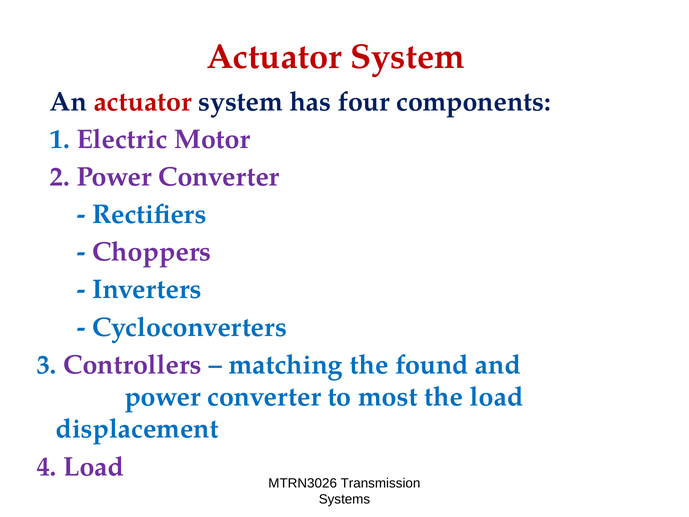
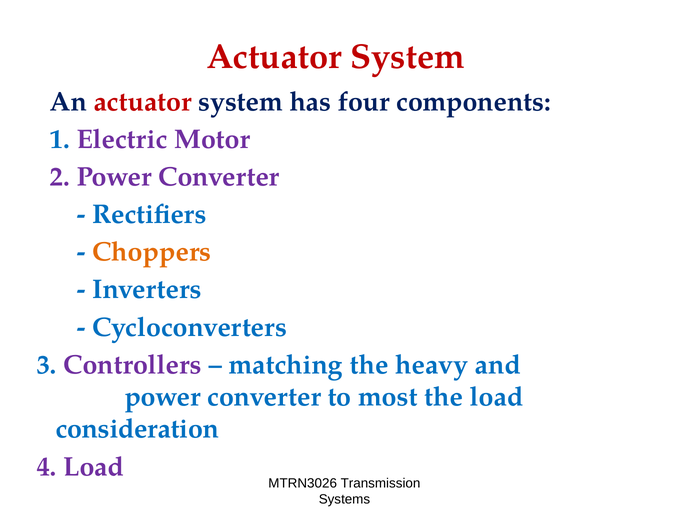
Choppers colour: purple -> orange (152, 252)
found: found -> heavy (432, 365)
displacement: displacement -> consideration (137, 429)
